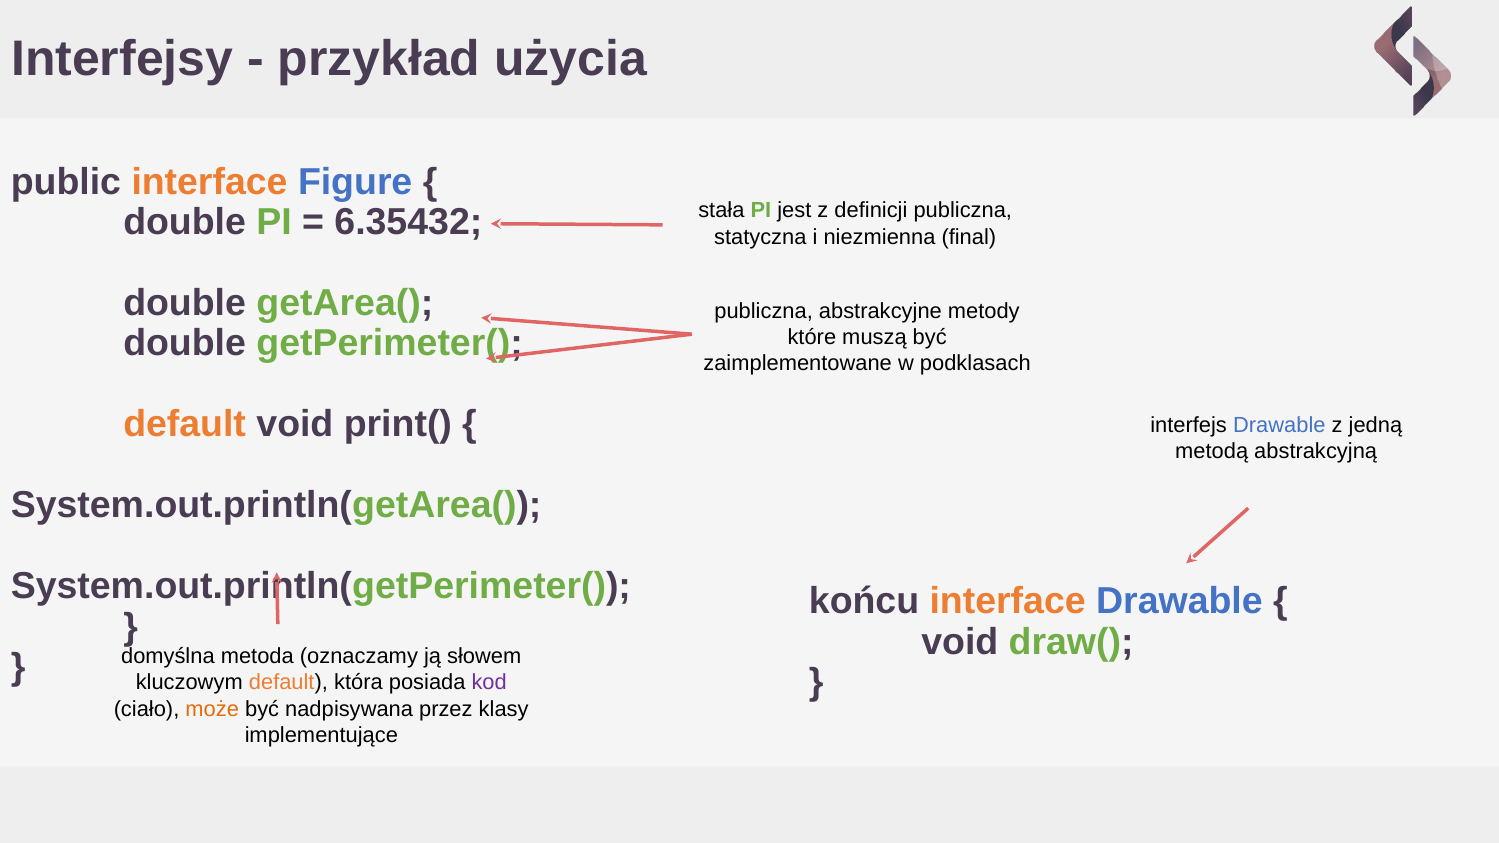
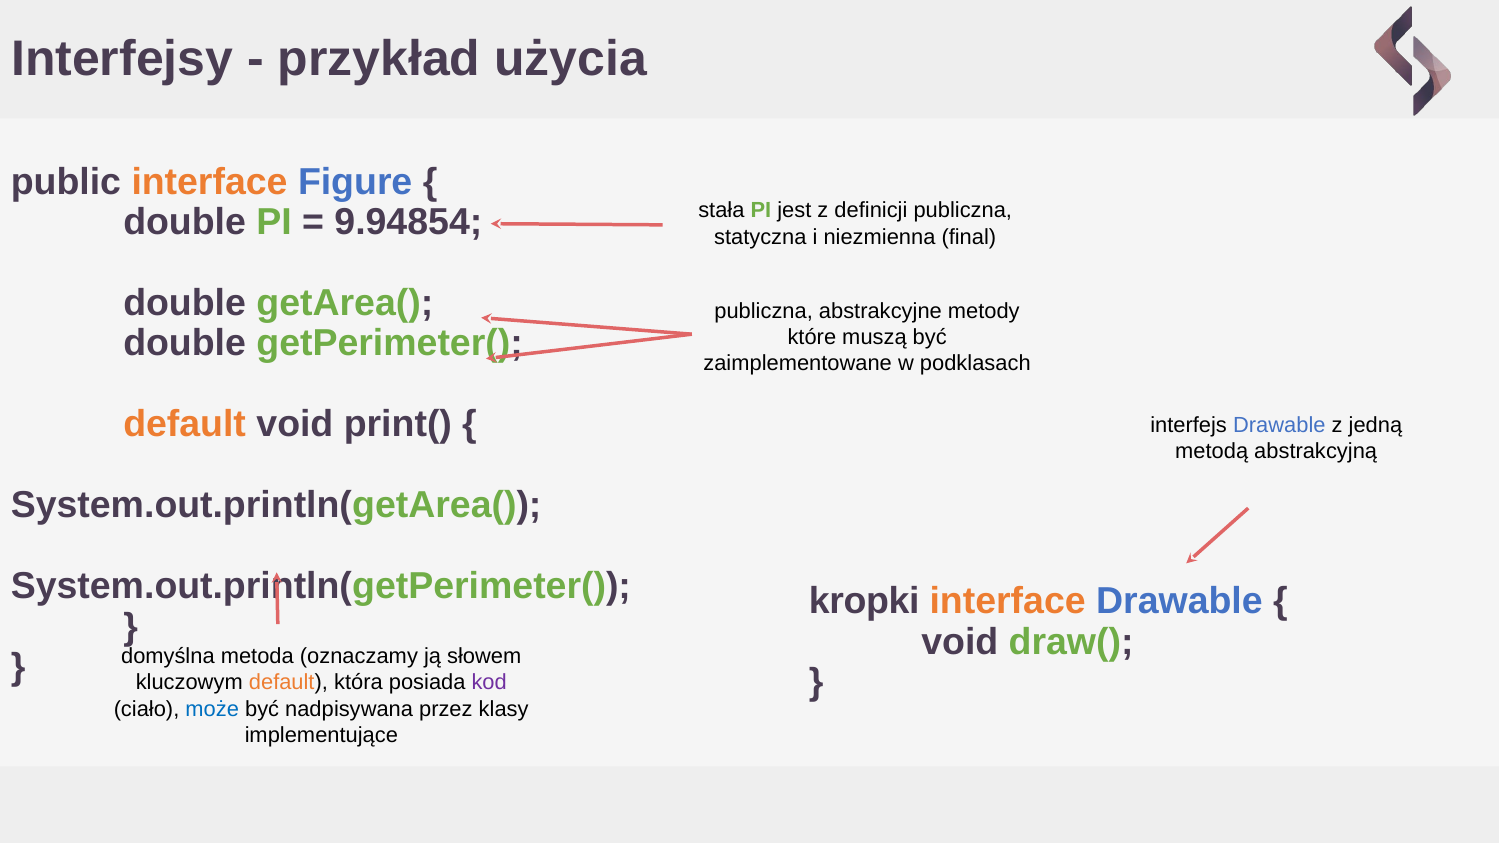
6.35432: 6.35432 -> 9.94854 (408, 222)
końcu: końcu -> kropki (864, 602)
może colour: orange -> blue (212, 709)
